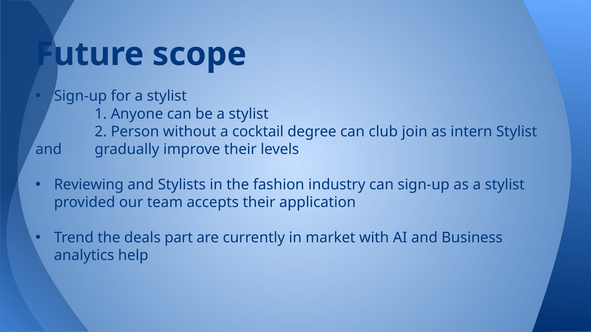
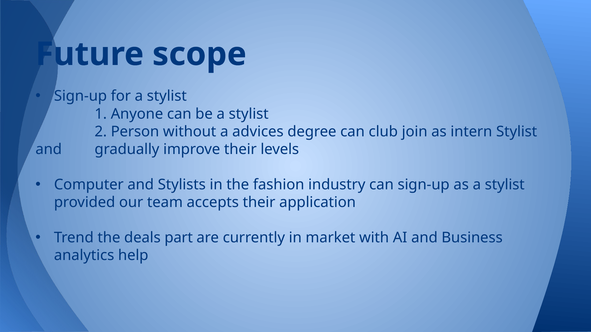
cocktail: cocktail -> advices (258, 132)
Reviewing: Reviewing -> Computer (89, 185)
